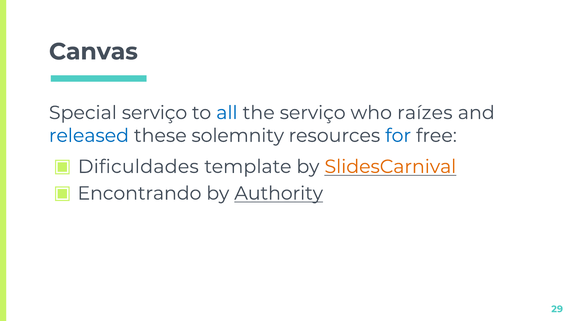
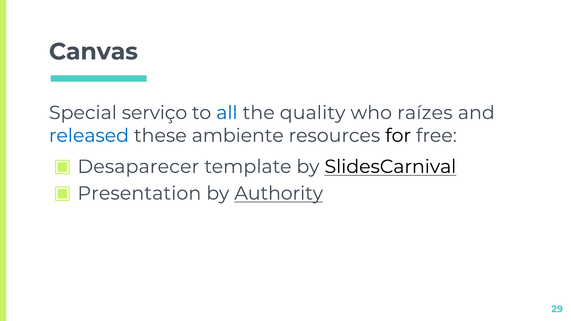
the serviço: serviço -> quality (313, 113)
solemnity: solemnity -> ambiente (238, 136)
for colour: blue -> black (398, 136)
Dificuldades: Dificuldades -> Desaparecer (138, 167)
SlidesCarnival colour: orange -> black (390, 167)
Encontrando: Encontrando -> Presentation (139, 193)
